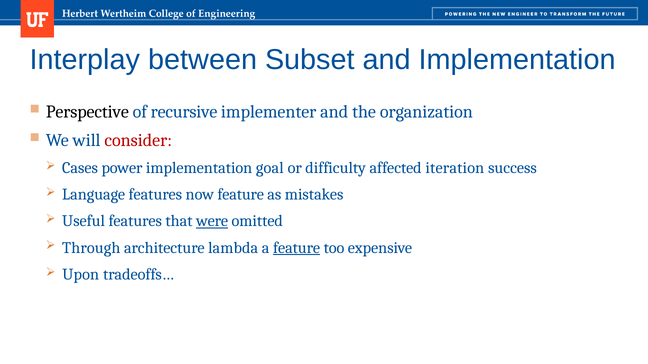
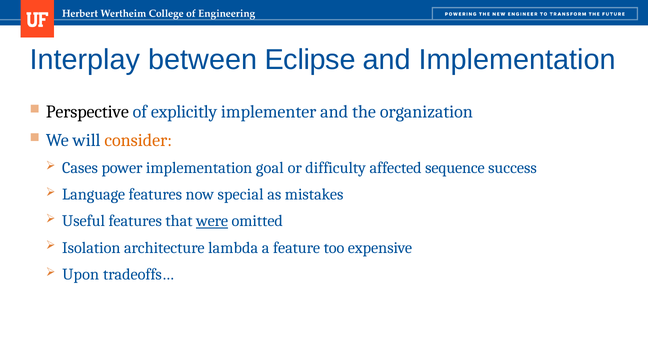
Subset: Subset -> Eclipse (310, 60)
recursive: recursive -> explicitly (184, 112)
consider colour: red -> orange (138, 141)
iteration: iteration -> sequence (455, 168)
now feature: feature -> special (241, 195)
Through: Through -> Isolation (91, 248)
feature underline: present -> none (297, 248)
